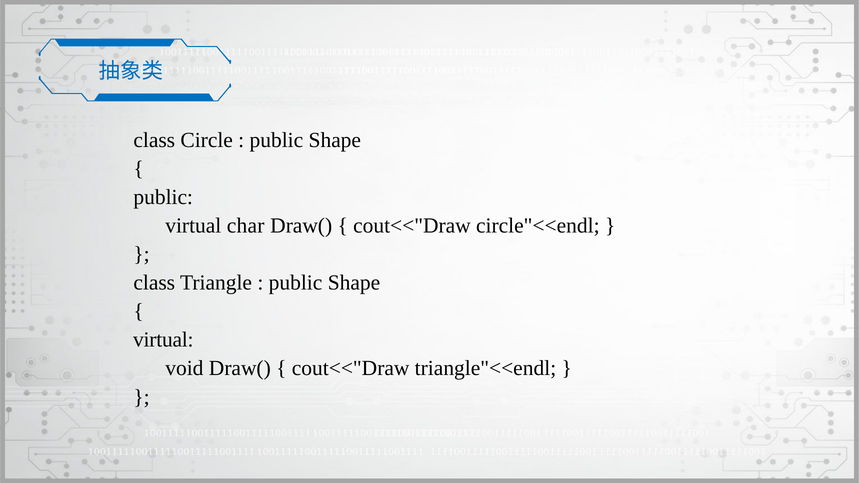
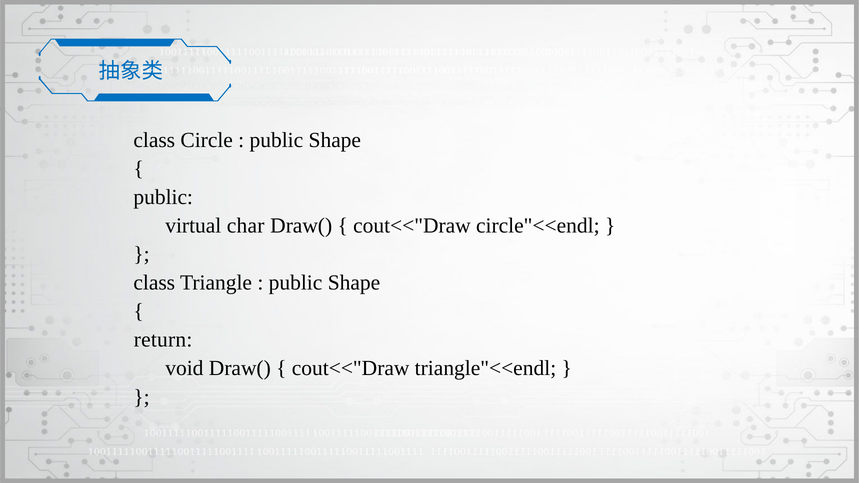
virtual: virtual -> return (163, 340)
